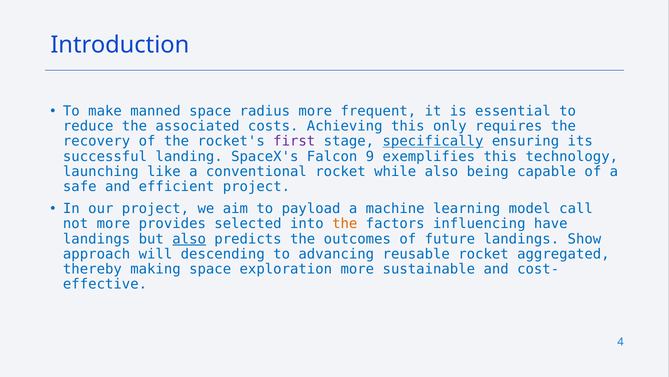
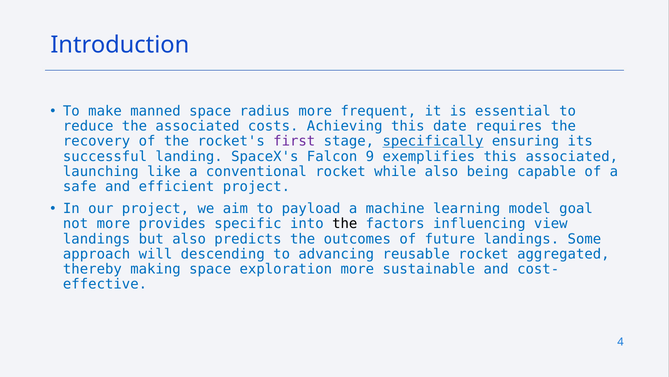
only: only -> date (450, 126)
this technology: technology -> associated (572, 156)
call: call -> goal (576, 208)
selected: selected -> specific (248, 223)
the colour: orange -> black (345, 223)
have: have -> view (551, 223)
also underline: present -> none (189, 238)
Show: Show -> Some (584, 238)
